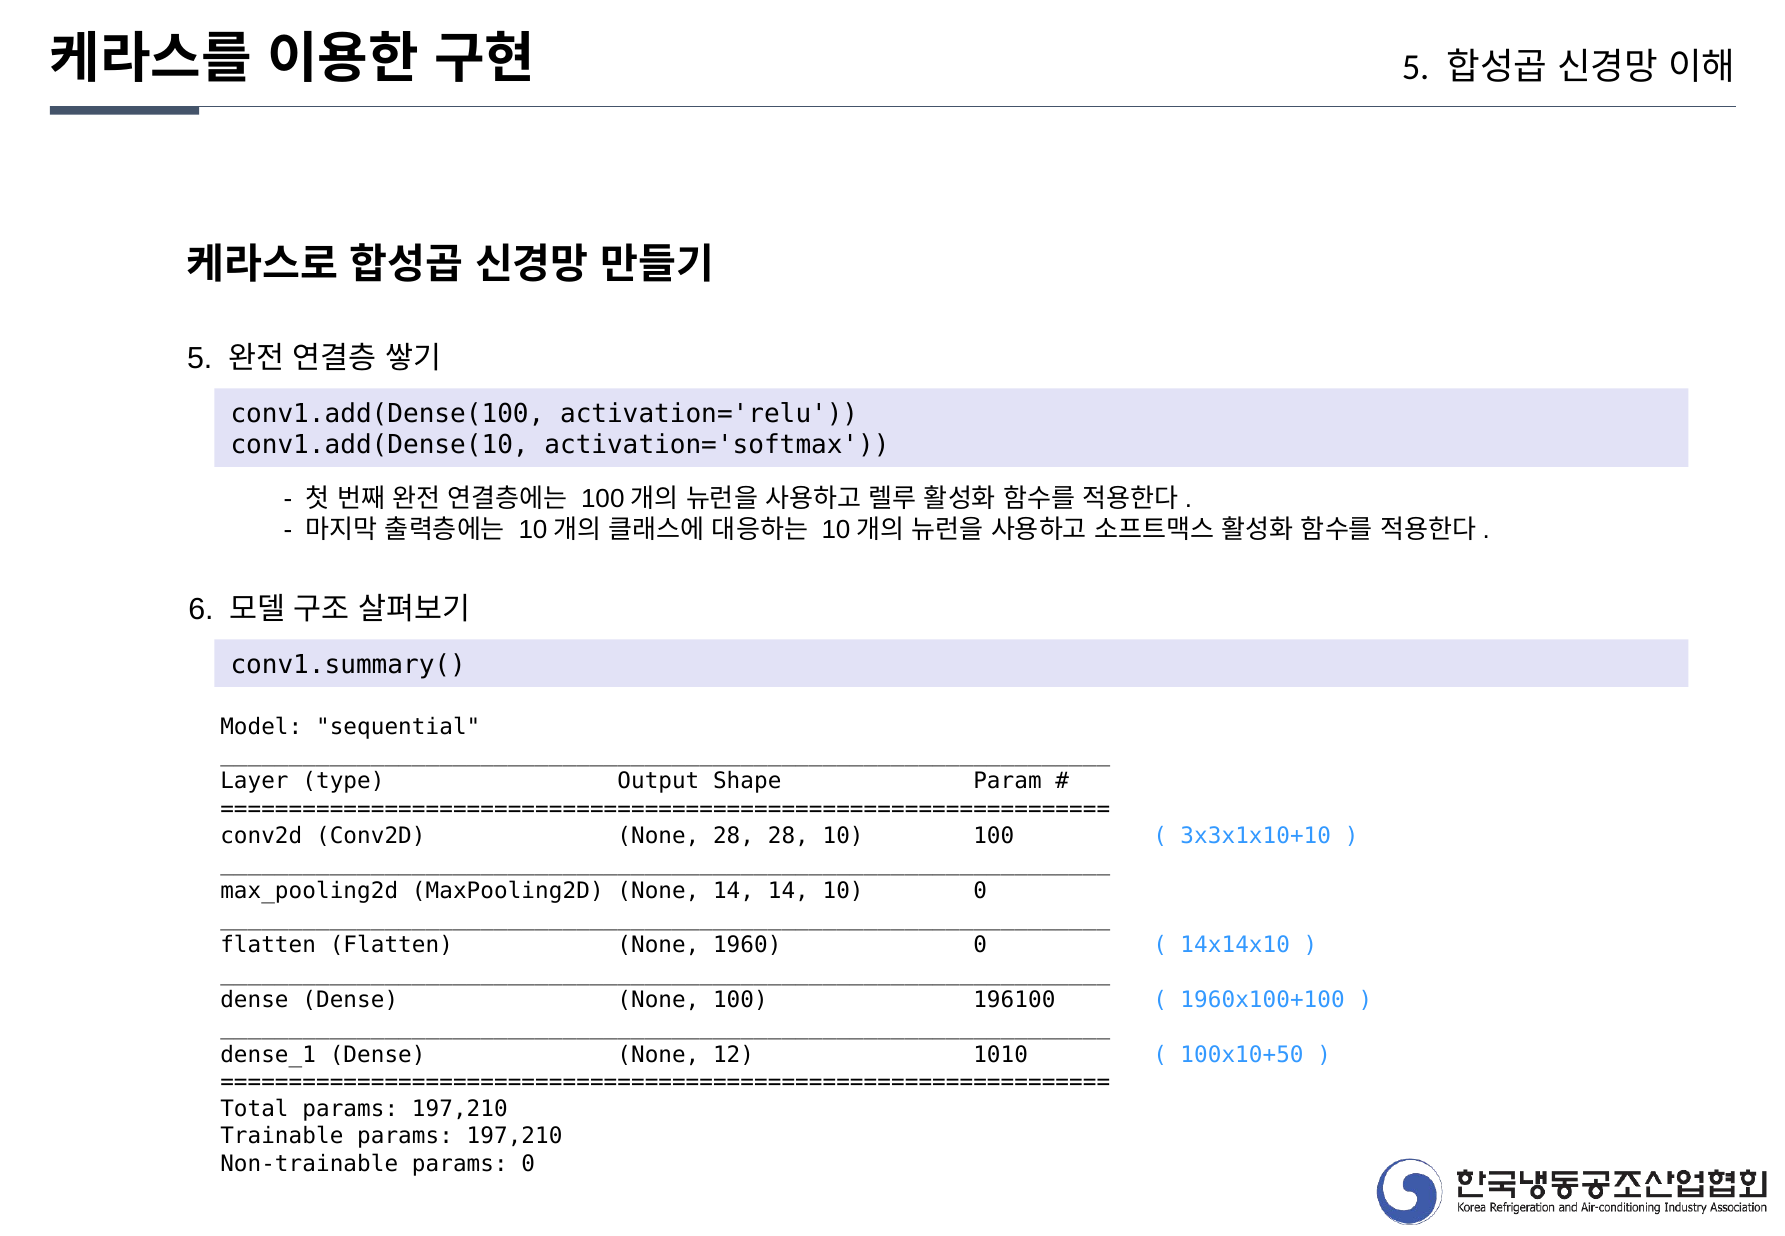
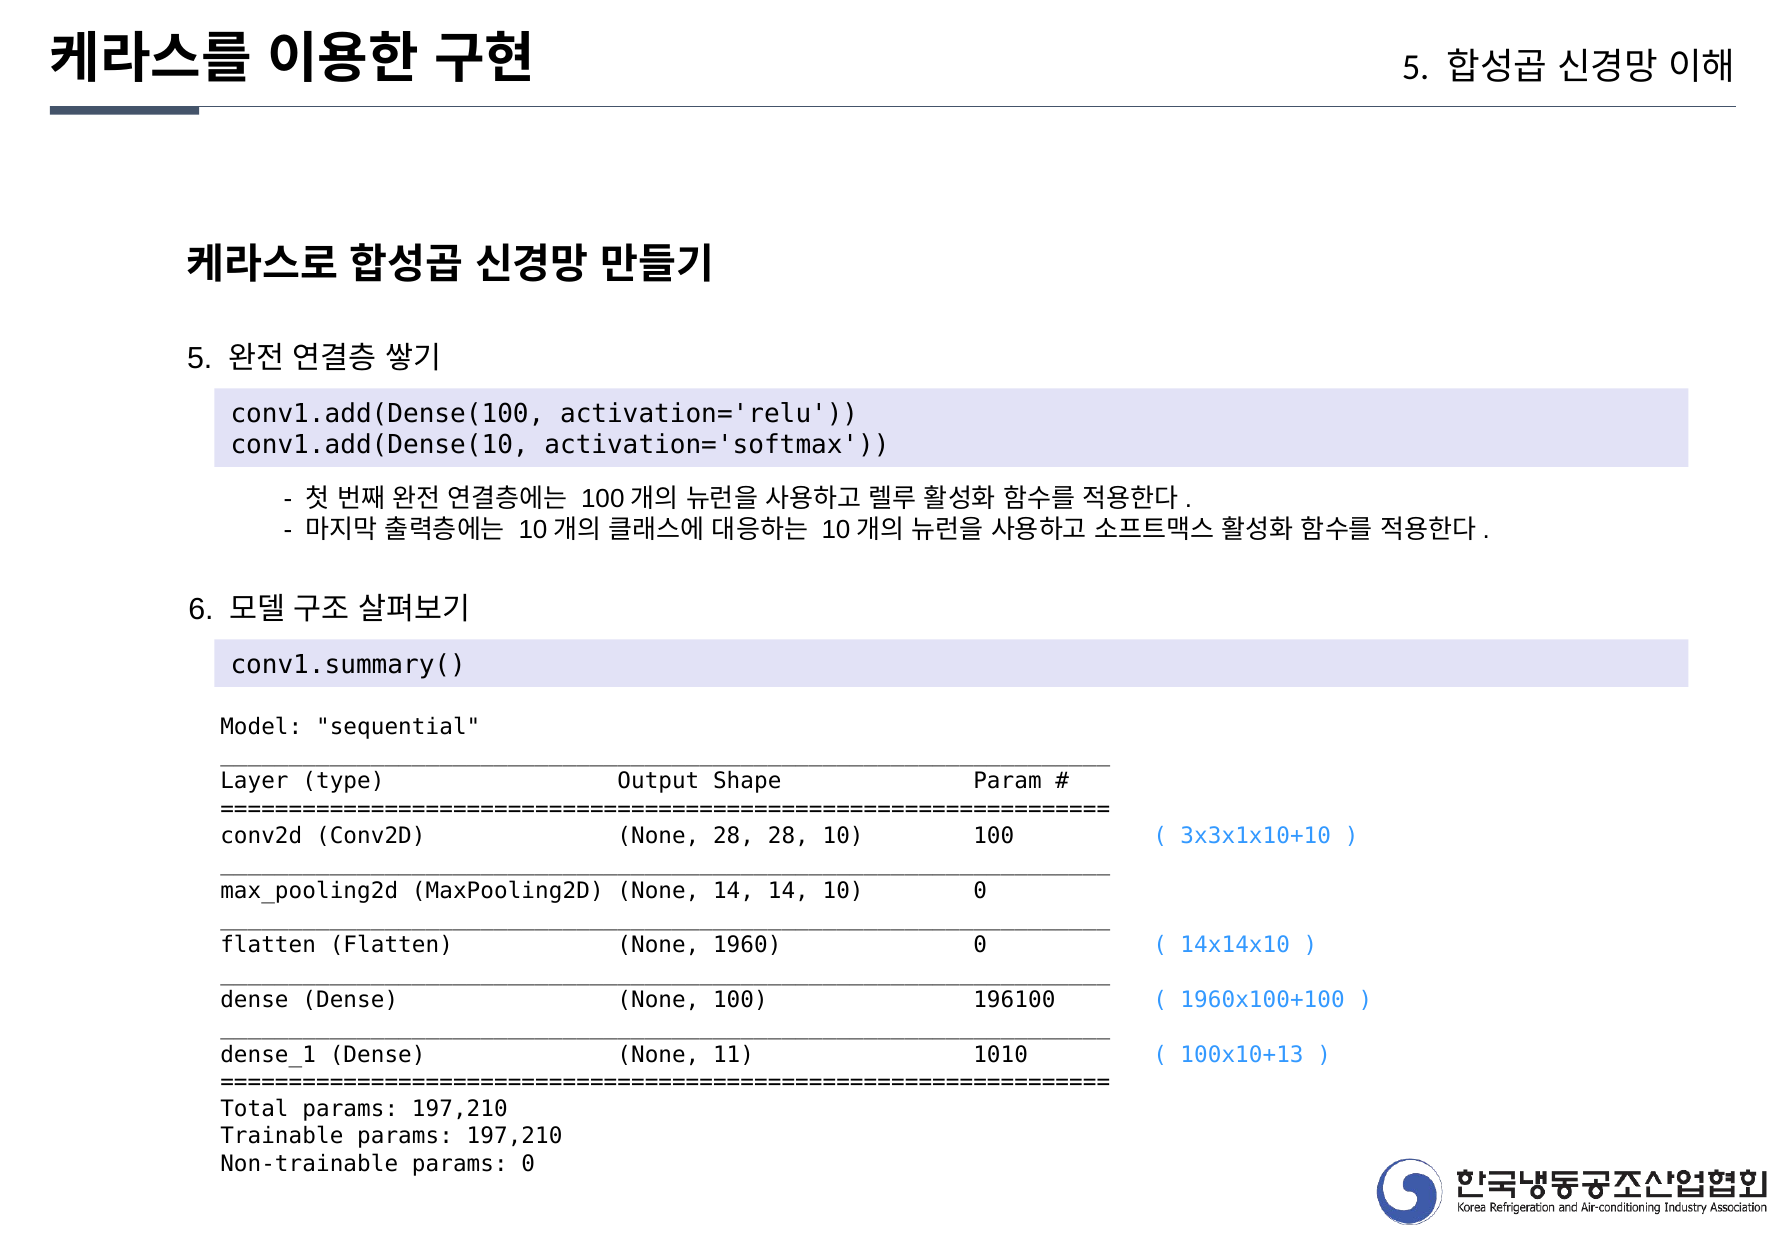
12: 12 -> 11 (734, 1054)
100x10+50: 100x10+50 -> 100x10+13 (1242, 1054)
